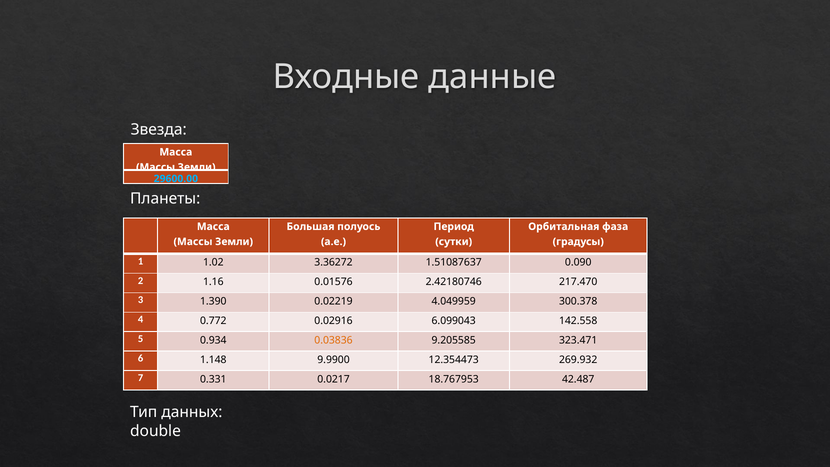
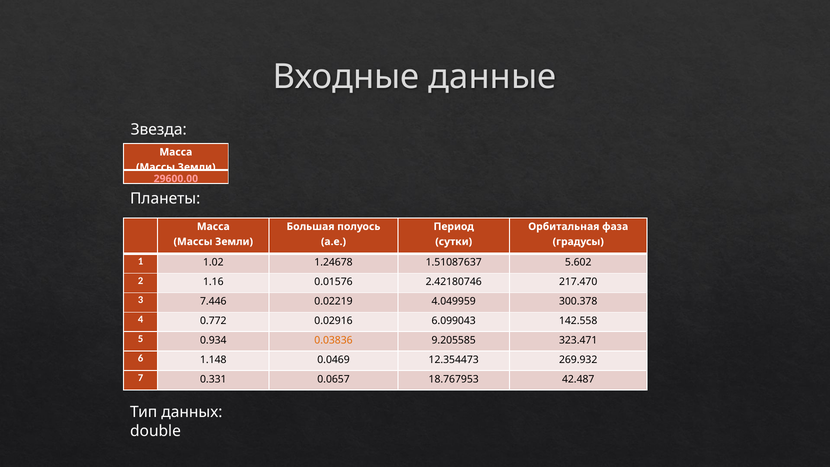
29600.00 colour: light blue -> pink (176, 179)
3.36272: 3.36272 -> 1.24678 (333, 262)
0.090: 0.090 -> 5.602 (578, 262)
1.390: 1.390 -> 7.446 (213, 301)
9.9900: 9.9900 -> 0.0469 (334, 360)
0.0217: 0.0217 -> 0.0657 (334, 379)
